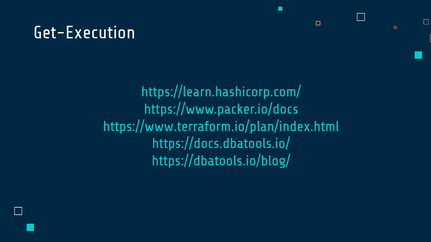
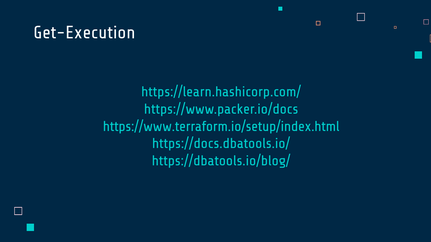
https://www.terraform.io/plan/index.html: https://www.terraform.io/plan/index.html -> https://www.terraform.io/setup/index.html (221, 127)
